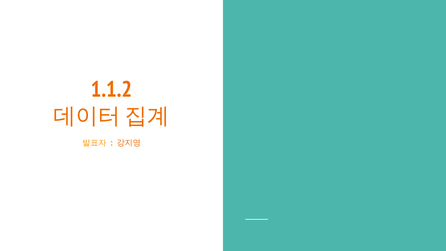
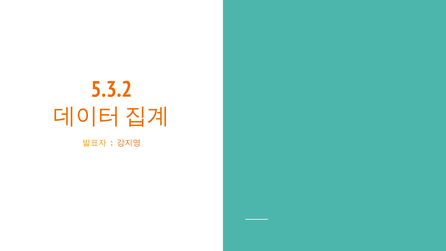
1.1.2: 1.1.2 -> 5.3.2 (112, 89)
